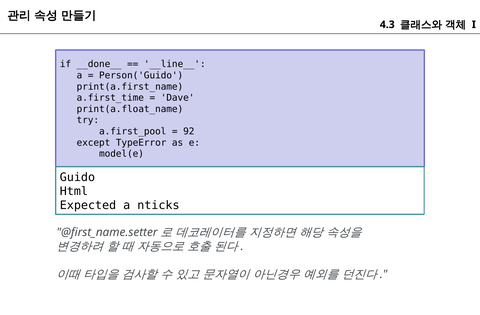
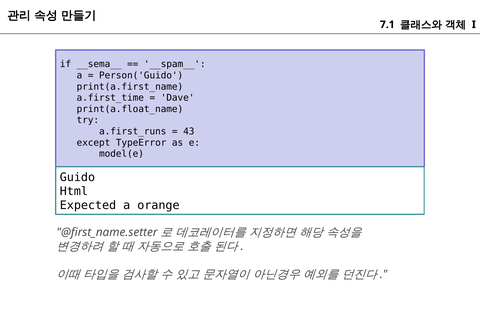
4.3: 4.3 -> 7.1 (387, 25)
__done__: __done__ -> __sema__ (99, 64)
__line__: __line__ -> __spam__ (175, 64)
a.first_pool: a.first_pool -> a.first_runs (133, 132)
92: 92 -> 43 (189, 132)
nticks: nticks -> orange (158, 206)
